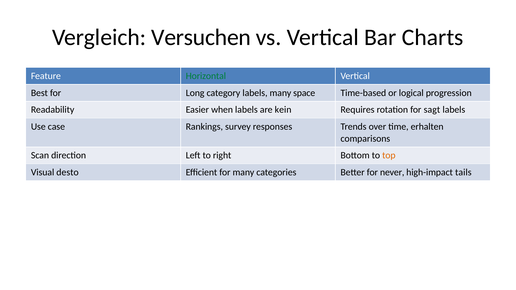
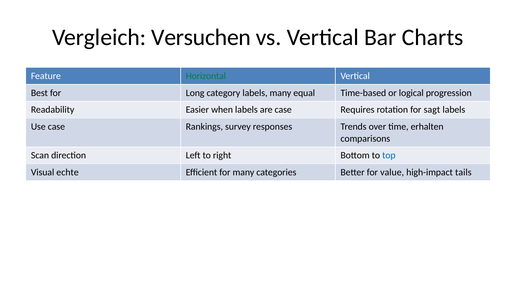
space: space -> equal (304, 93)
are kein: kein -> case (283, 110)
top colour: orange -> blue (389, 156)
desto: desto -> echte (68, 173)
never: never -> value (392, 173)
